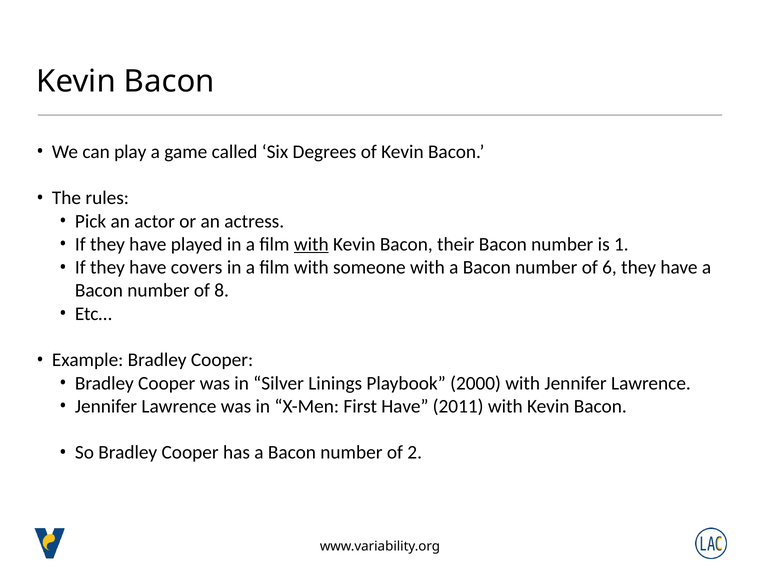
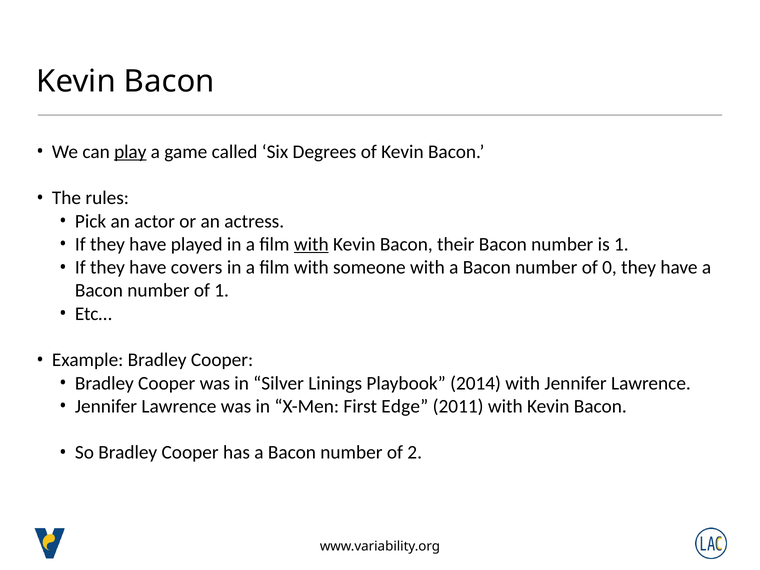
play underline: none -> present (130, 152)
6: 6 -> 0 (609, 267)
of 8: 8 -> 1 (222, 291)
2000: 2000 -> 2014 (476, 383)
First Have: Have -> Edge (405, 406)
